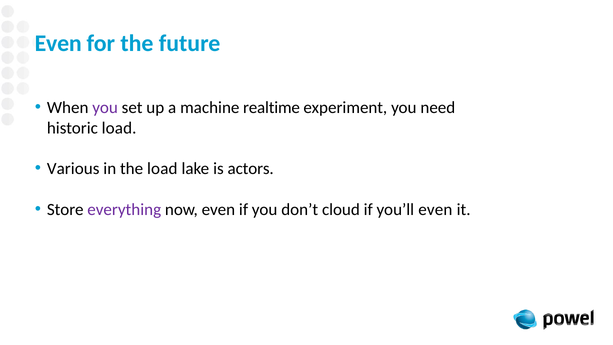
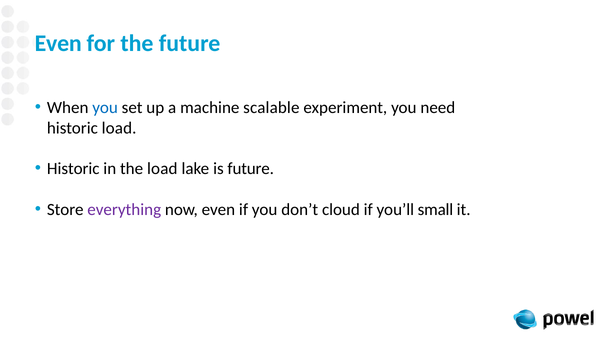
you colour: purple -> blue (105, 107)
realtime: realtime -> scalable (271, 107)
Various: Various -> Historic (73, 169)
is actors: actors -> future (251, 169)
you’ll even: even -> small (435, 210)
